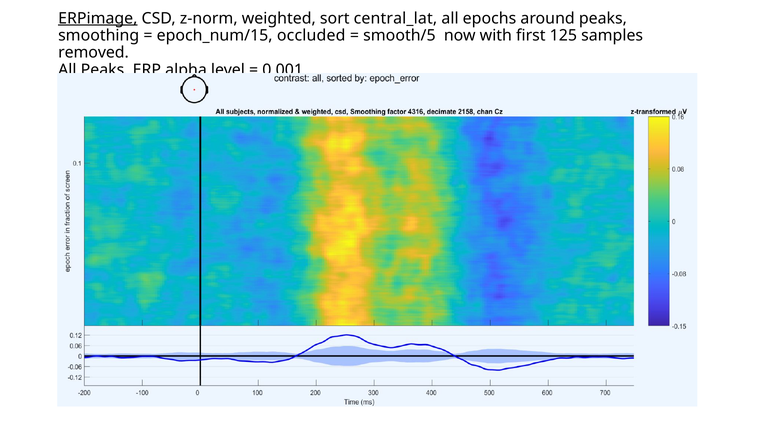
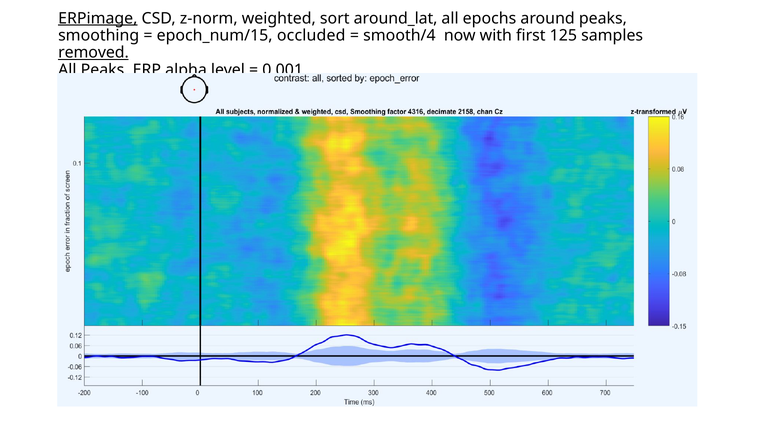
central_lat: central_lat -> around_lat (396, 18)
smooth/5: smooth/5 -> smooth/4 (399, 36)
removed underline: none -> present (93, 53)
